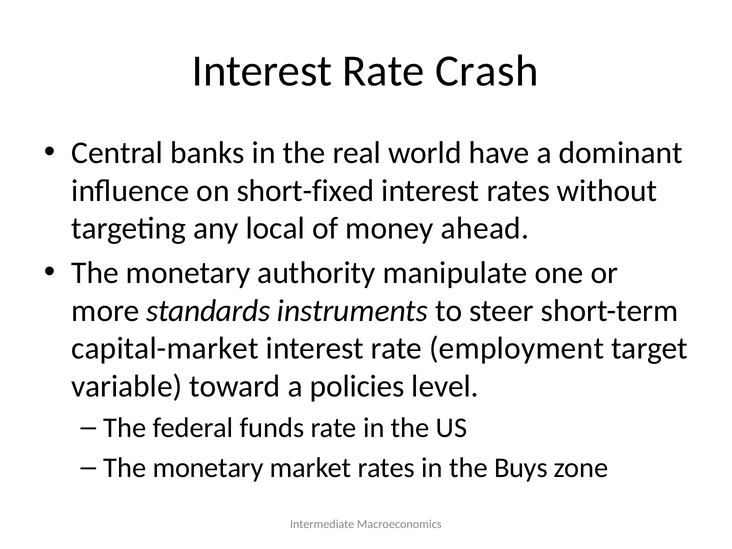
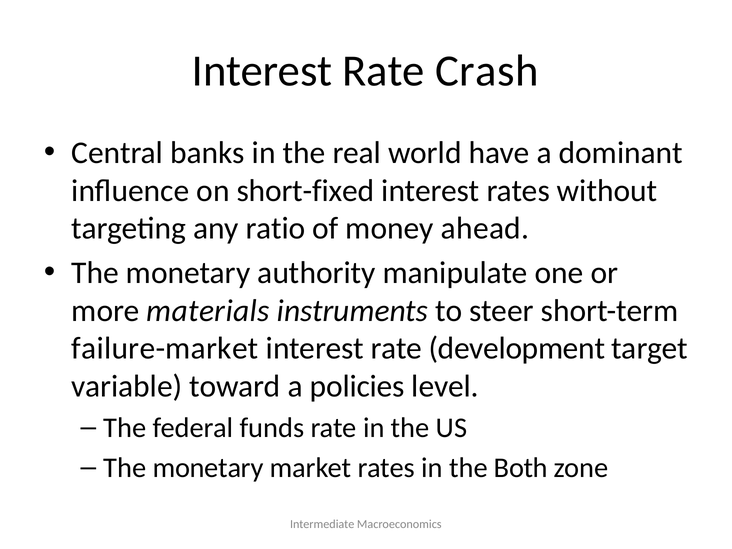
local: local -> ratio (275, 229)
standards: standards -> materials (208, 311)
capital-market: capital-market -> failure-market (165, 349)
employment: employment -> development (517, 349)
Buys: Buys -> Both (521, 468)
